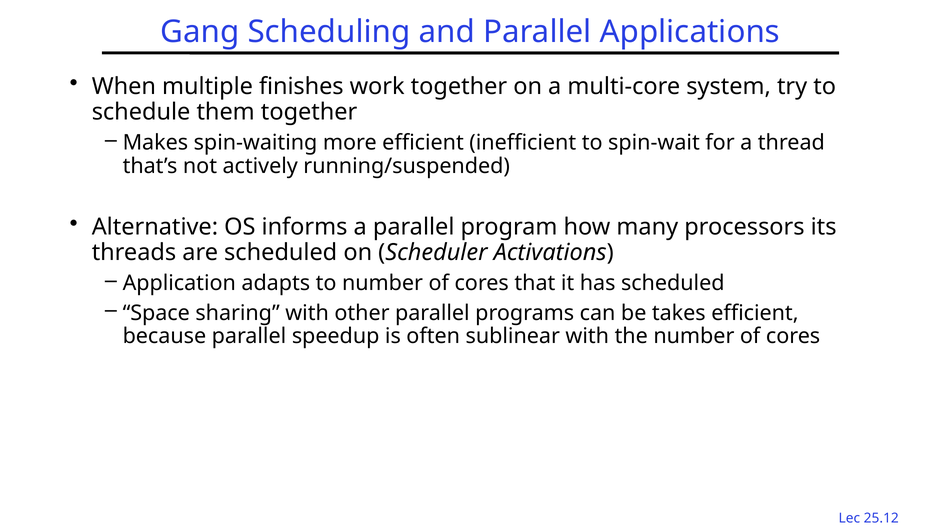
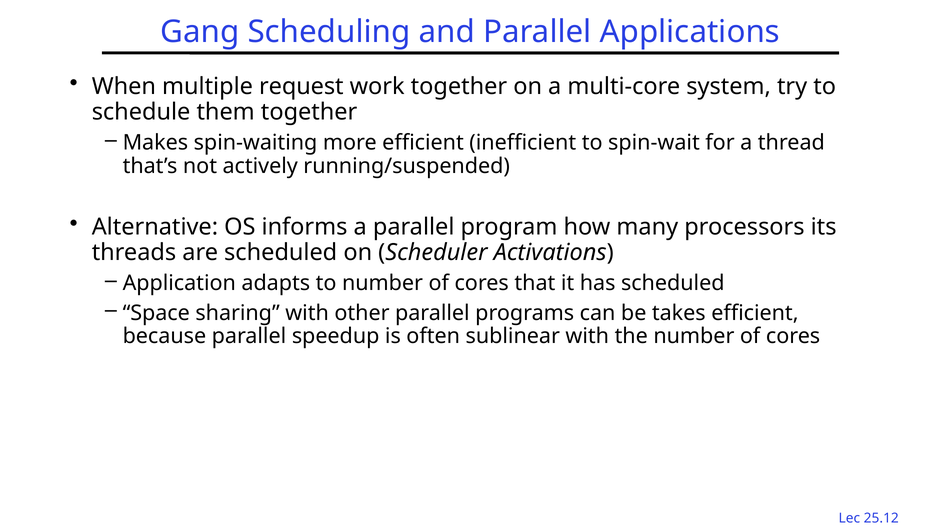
finishes: finishes -> request (301, 87)
